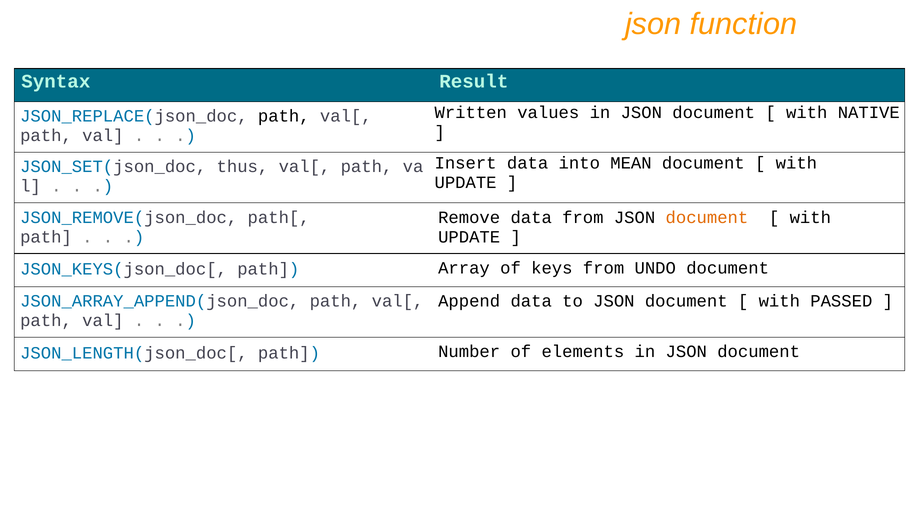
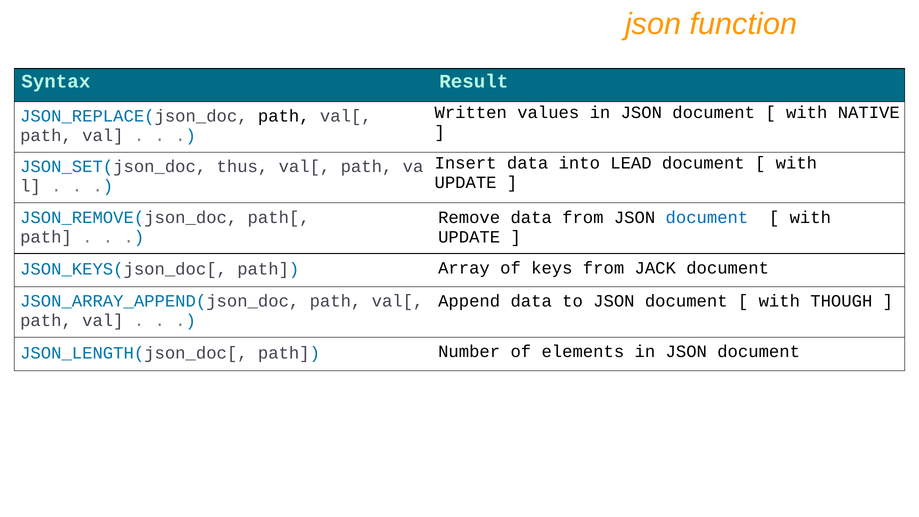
MEAN: MEAN -> LEAD (631, 163)
document colour: orange -> blue (707, 217)
UNDO: UNDO -> JACK (655, 268)
PASSED: PASSED -> THOUGH (841, 301)
